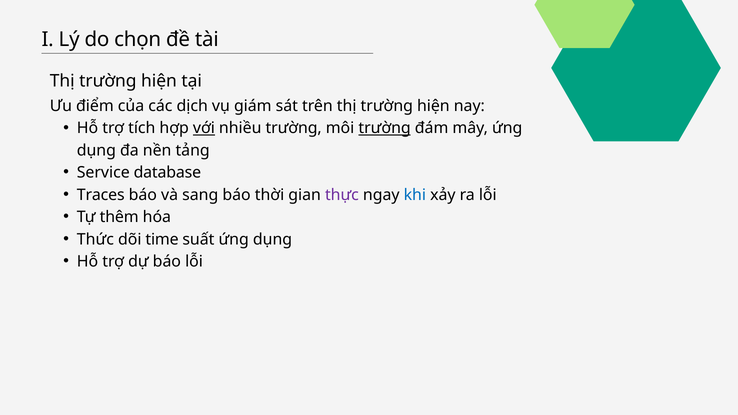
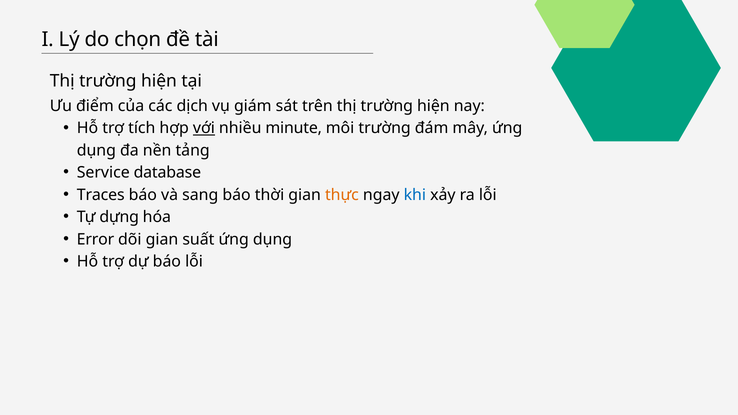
nhiều trường: trường -> minute (294, 128)
trường underline: present -> none (385, 128)
thực colour: purple -> orange (342, 195)
thêm: thêm -> dựng (119, 217)
Thức: Thức -> Error (95, 239)
dõi time: time -> gian (162, 239)
